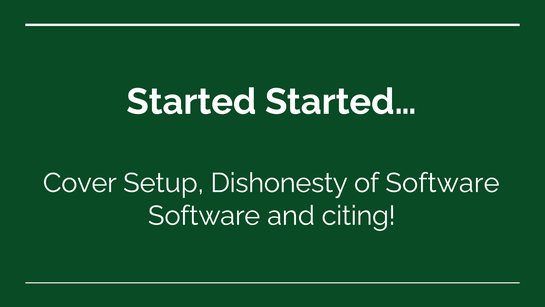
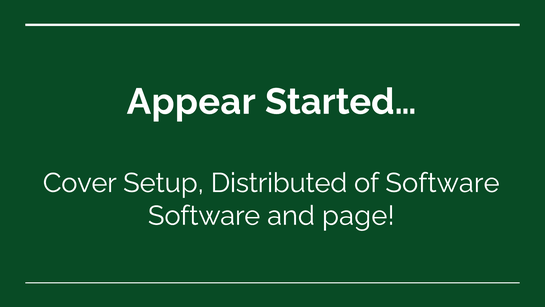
Started: Started -> Appear (191, 102)
Dishonesty: Dishonesty -> Distributed (279, 183)
citing: citing -> page (358, 215)
